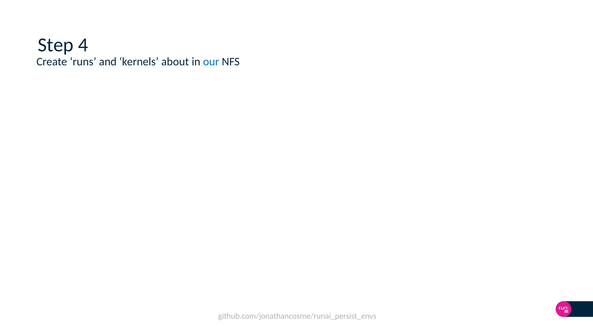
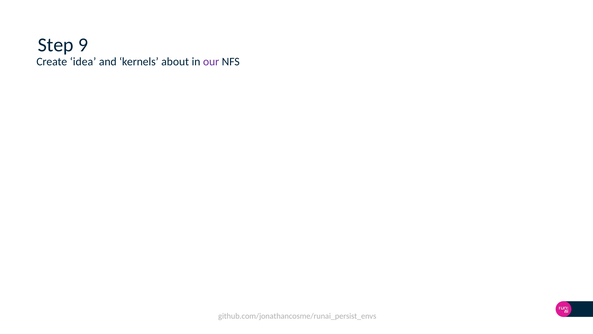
4: 4 -> 9 (83, 45)
runs: runs -> idea (83, 62)
our colour: blue -> purple (211, 62)
